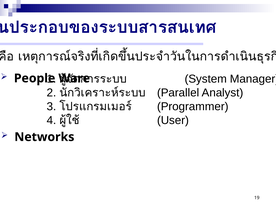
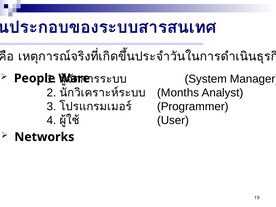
Parallel: Parallel -> Months (178, 93)
